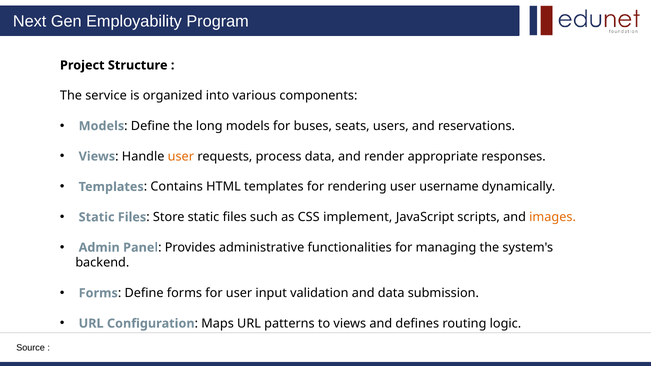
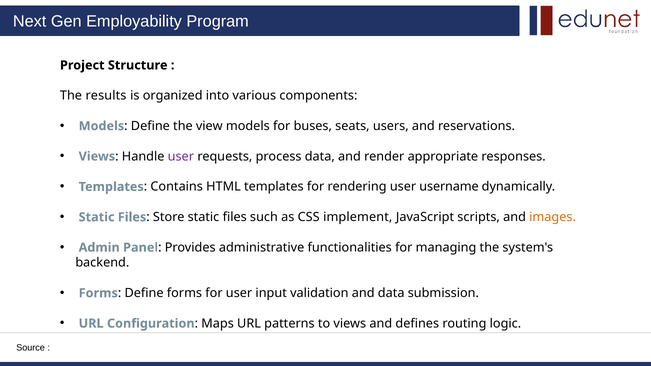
service: service -> results (106, 96)
long: long -> view (209, 126)
user colour: orange -> purple (181, 156)
